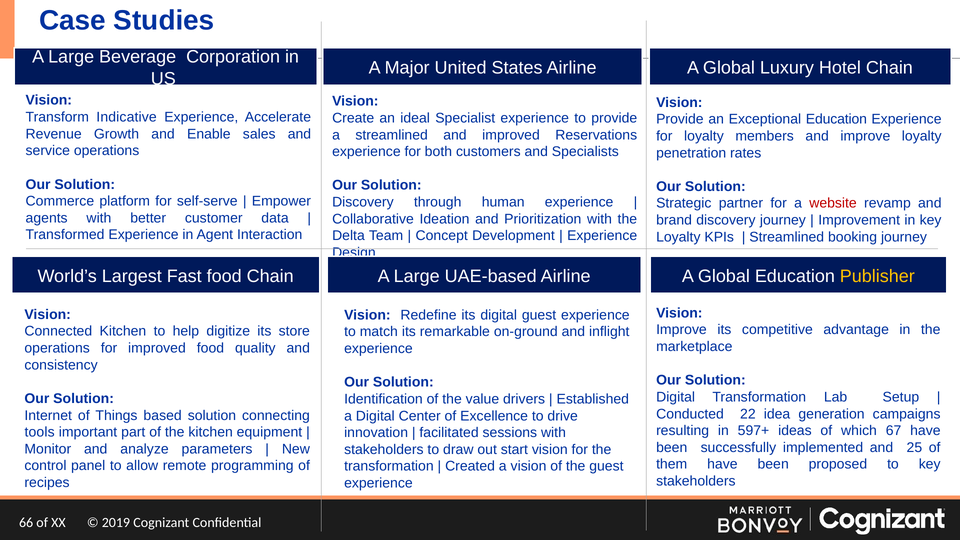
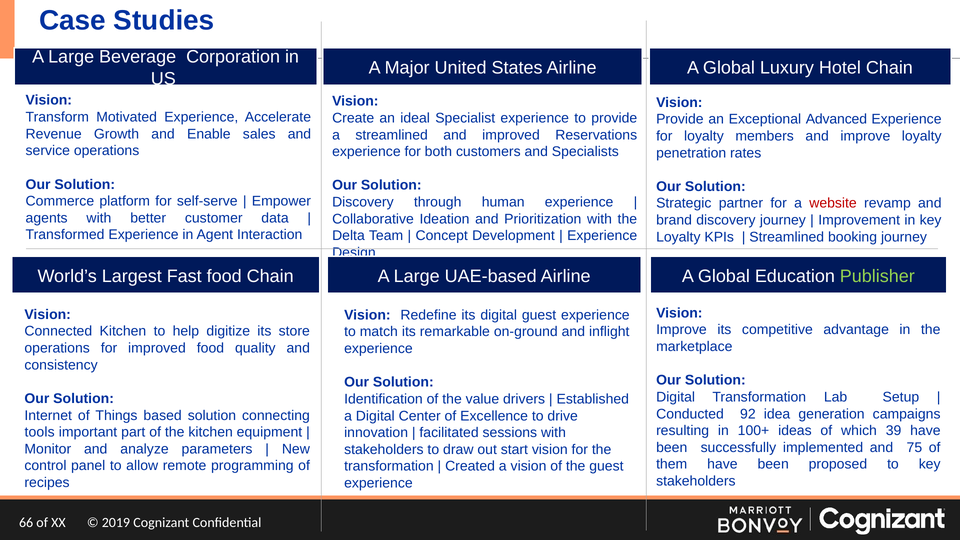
Indicative: Indicative -> Motivated (127, 117)
Exceptional Education: Education -> Advanced (836, 119)
Publisher colour: yellow -> light green (877, 276)
22: 22 -> 92 (748, 414)
597+: 597+ -> 100+ (753, 431)
67: 67 -> 39 (894, 431)
25: 25 -> 75 (914, 448)
